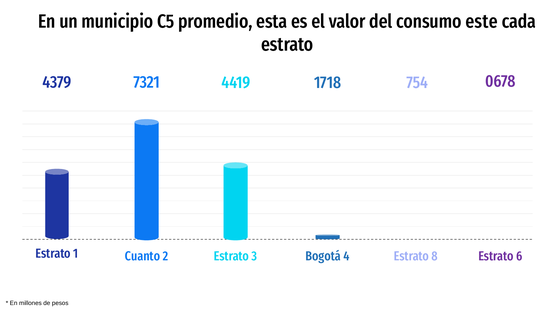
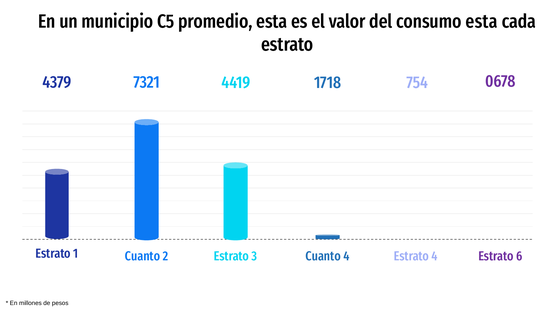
consumo este: este -> esta (482, 22)
Bogotá: Bogotá -> Cuanto (323, 256)
Estrato 8: 8 -> 4 (434, 256)
